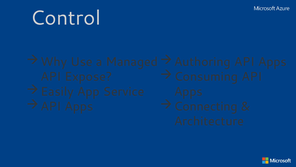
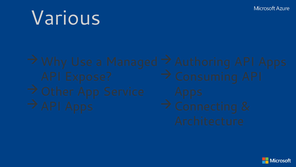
Control: Control -> Various (66, 18)
Easily: Easily -> Other (57, 91)
